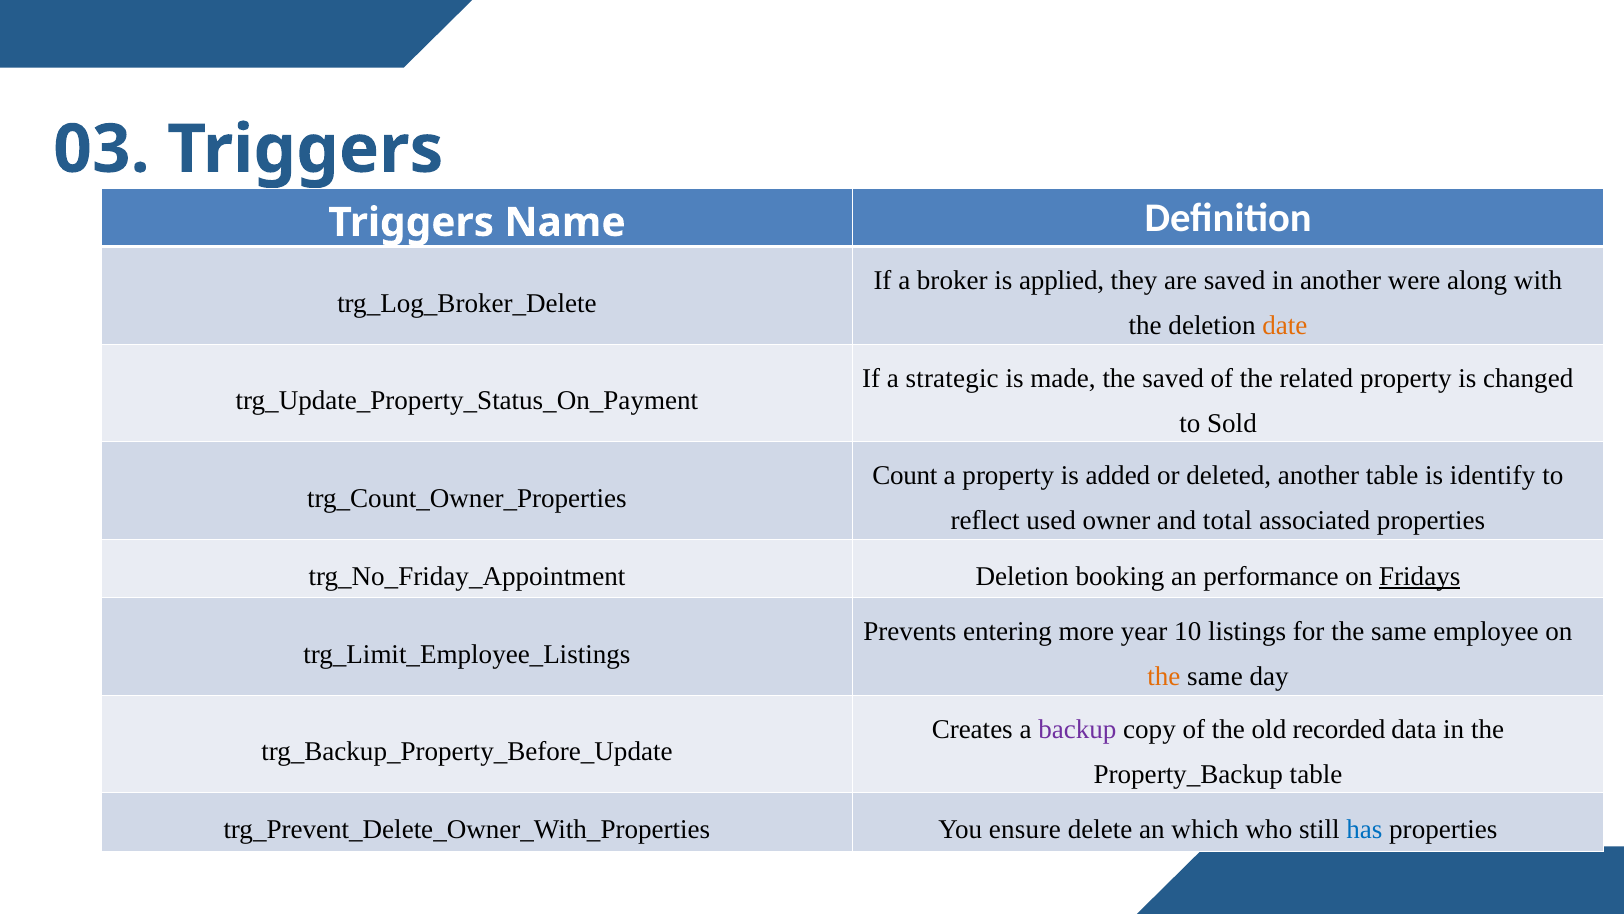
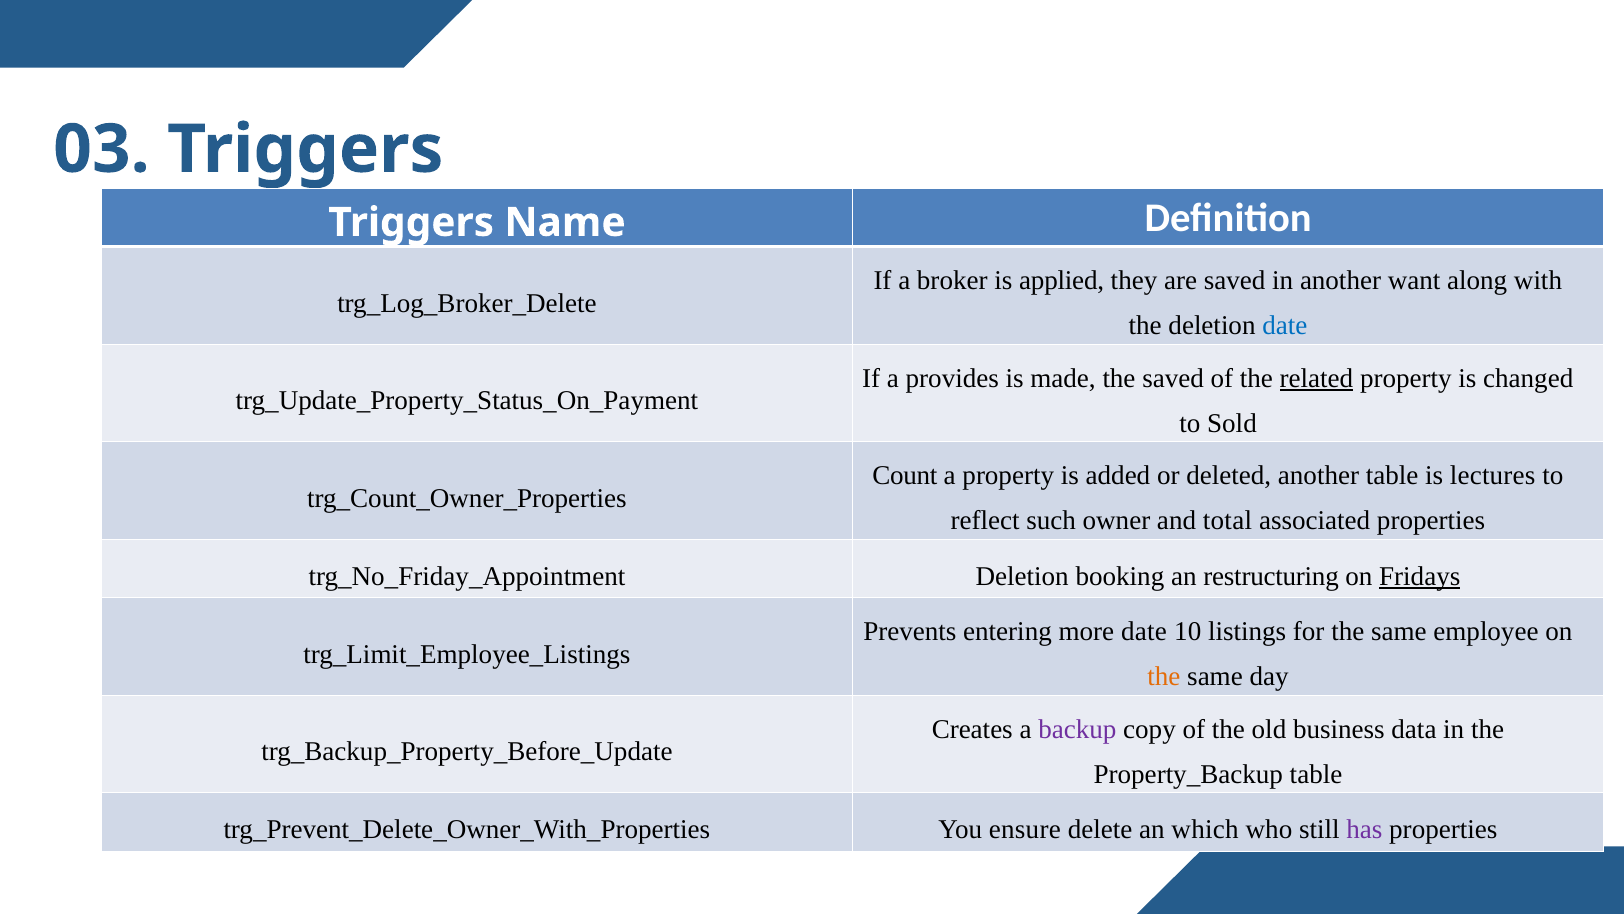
were: were -> want (1414, 281)
date colour: orange -> blue (1285, 325)
strategic: strategic -> provides (952, 378)
related underline: none -> present (1316, 378)
identify: identify -> lectures (1493, 476)
used: used -> such (1051, 520)
performance: performance -> restructuring (1271, 576)
more year: year -> date (1144, 631)
recorded: recorded -> business (1339, 729)
has colour: blue -> purple (1364, 829)
